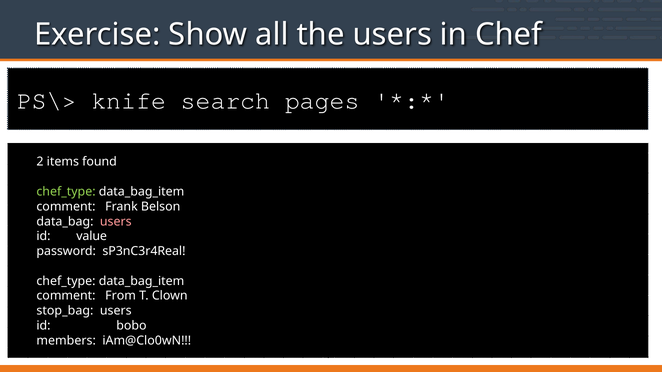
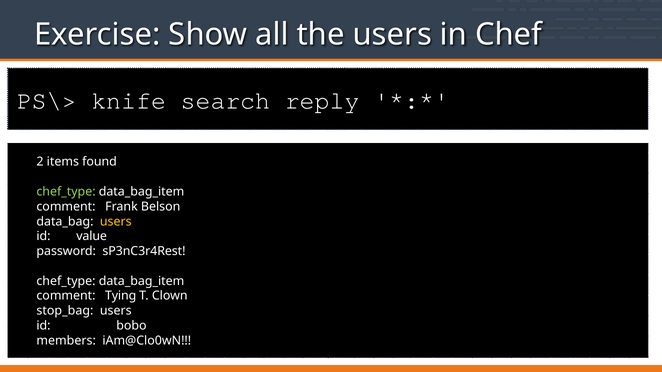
pages: pages -> reply (322, 101)
users colour: pink -> yellow (116, 222)
sP3nC3r4Real: sP3nC3r4Real -> sP3nC3r4Rest (144, 251)
From: From -> Tying (121, 296)
